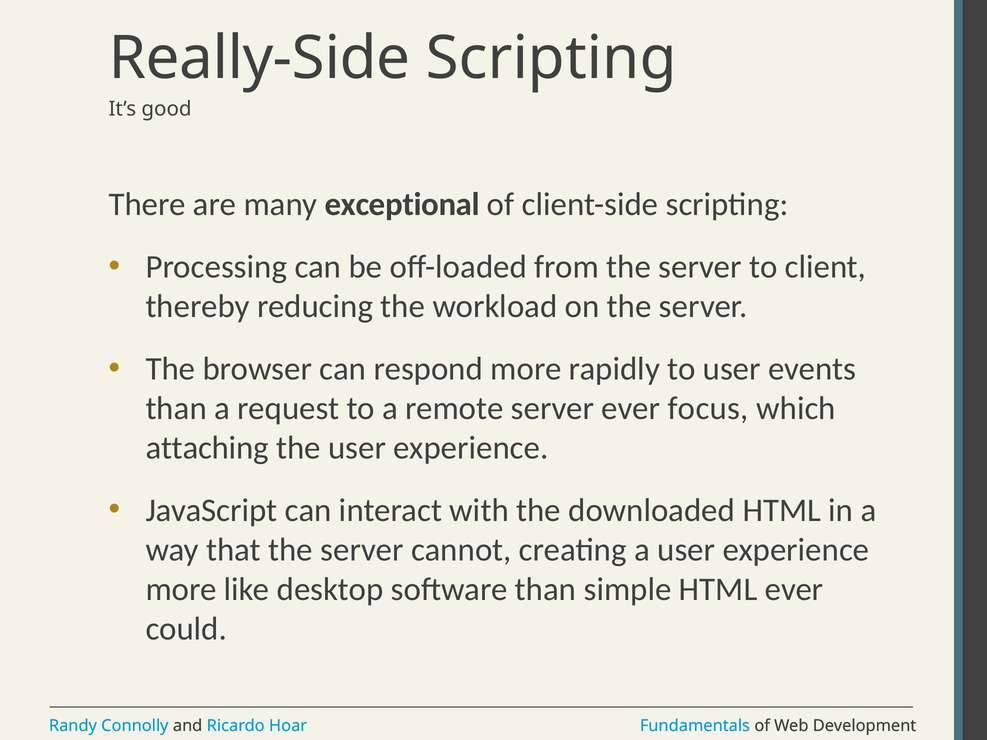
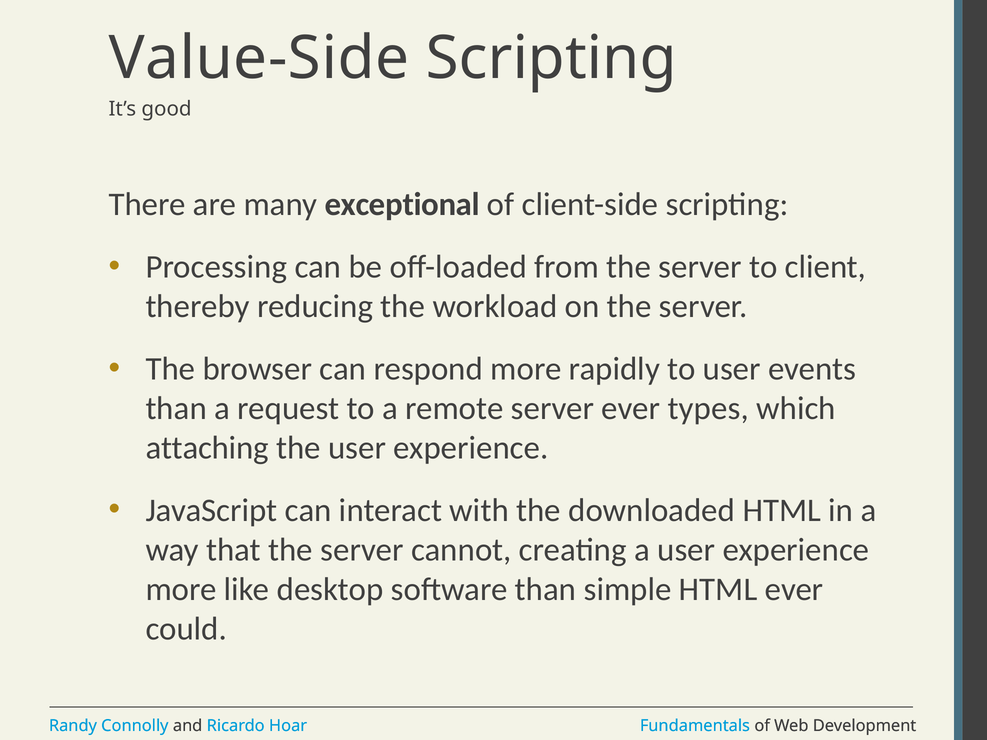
Really-Side: Really-Side -> Value-Side (259, 59)
focus: focus -> types (708, 409)
